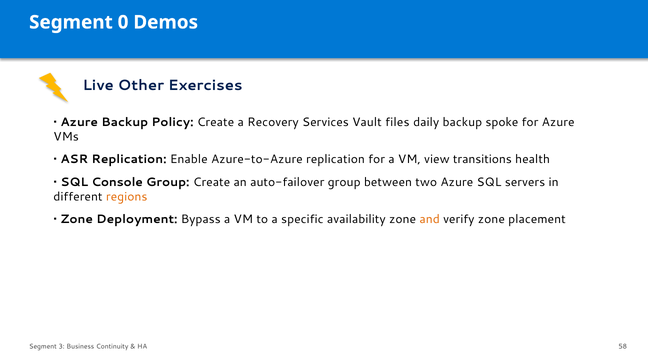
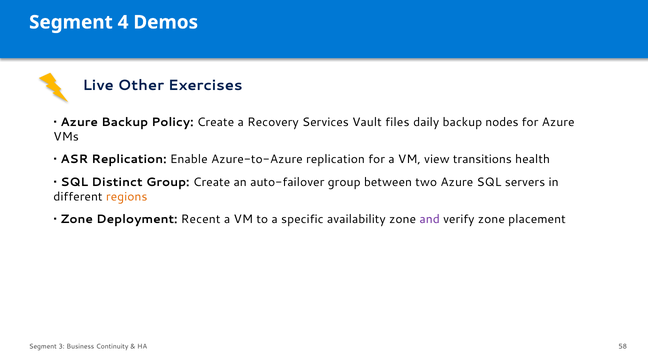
0: 0 -> 4 (123, 22)
spoke: spoke -> nodes (502, 122)
Console: Console -> Distinct (117, 182)
Bypass: Bypass -> Recent (201, 220)
and colour: orange -> purple (430, 220)
